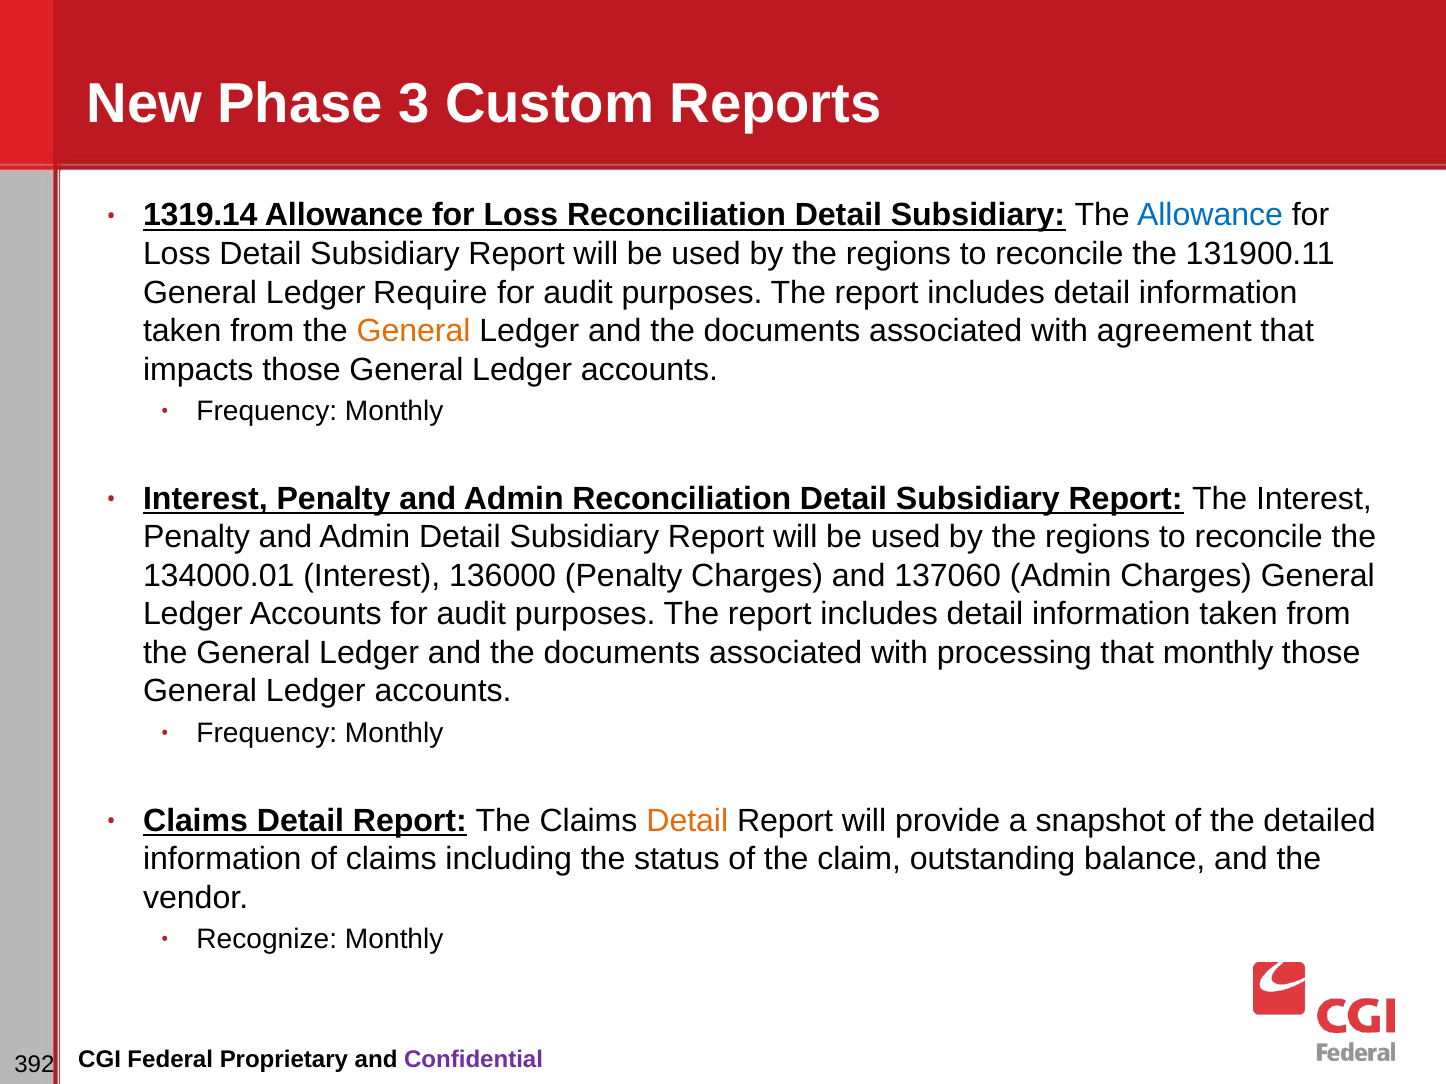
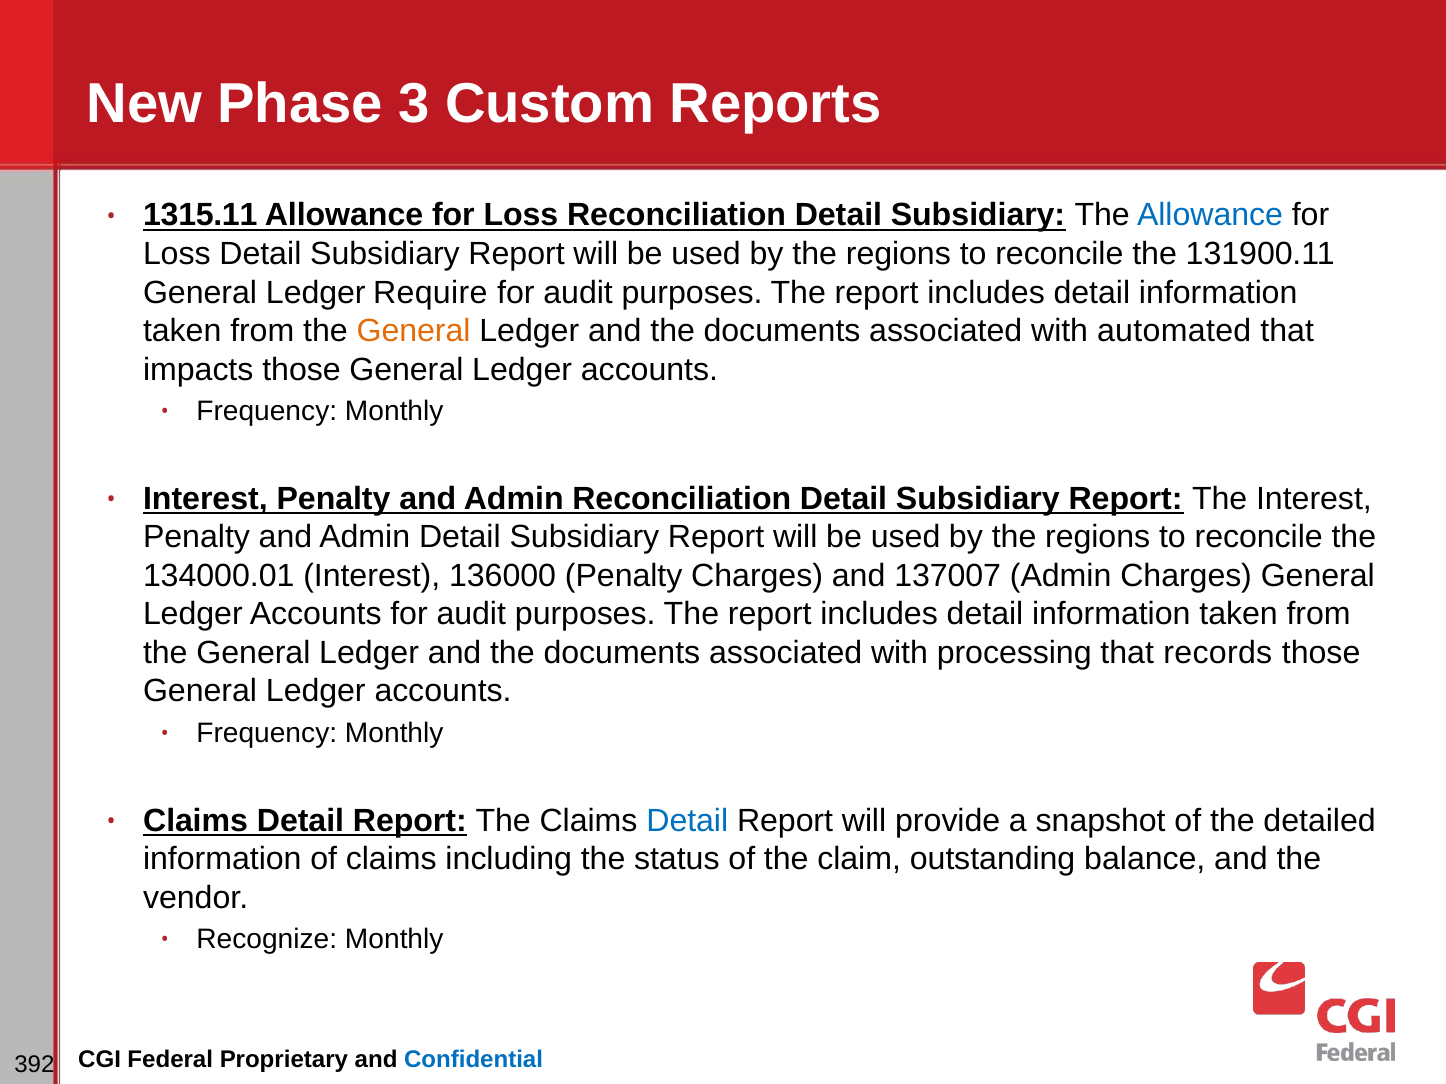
1319.14: 1319.14 -> 1315.11 (200, 215)
agreement: agreement -> automated (1174, 331)
137060: 137060 -> 137007 (948, 576)
that monthly: monthly -> records (1218, 653)
Detail colour: orange -> blue (687, 821)
Confidential colour: purple -> blue (474, 1060)
